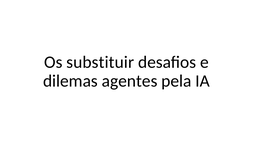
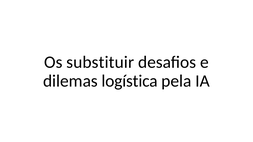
agentes: agentes -> logística (130, 81)
